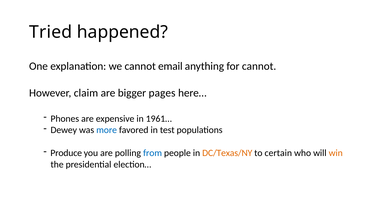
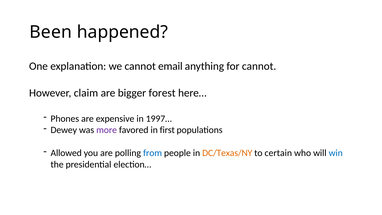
Tried: Tried -> Been (51, 32)
pages: pages -> forest (162, 93)
1961…: 1961… -> 1997… (159, 119)
more colour: blue -> purple (107, 130)
test: test -> first (167, 130)
Produce: Produce -> Allowed (66, 153)
win colour: orange -> blue (336, 153)
